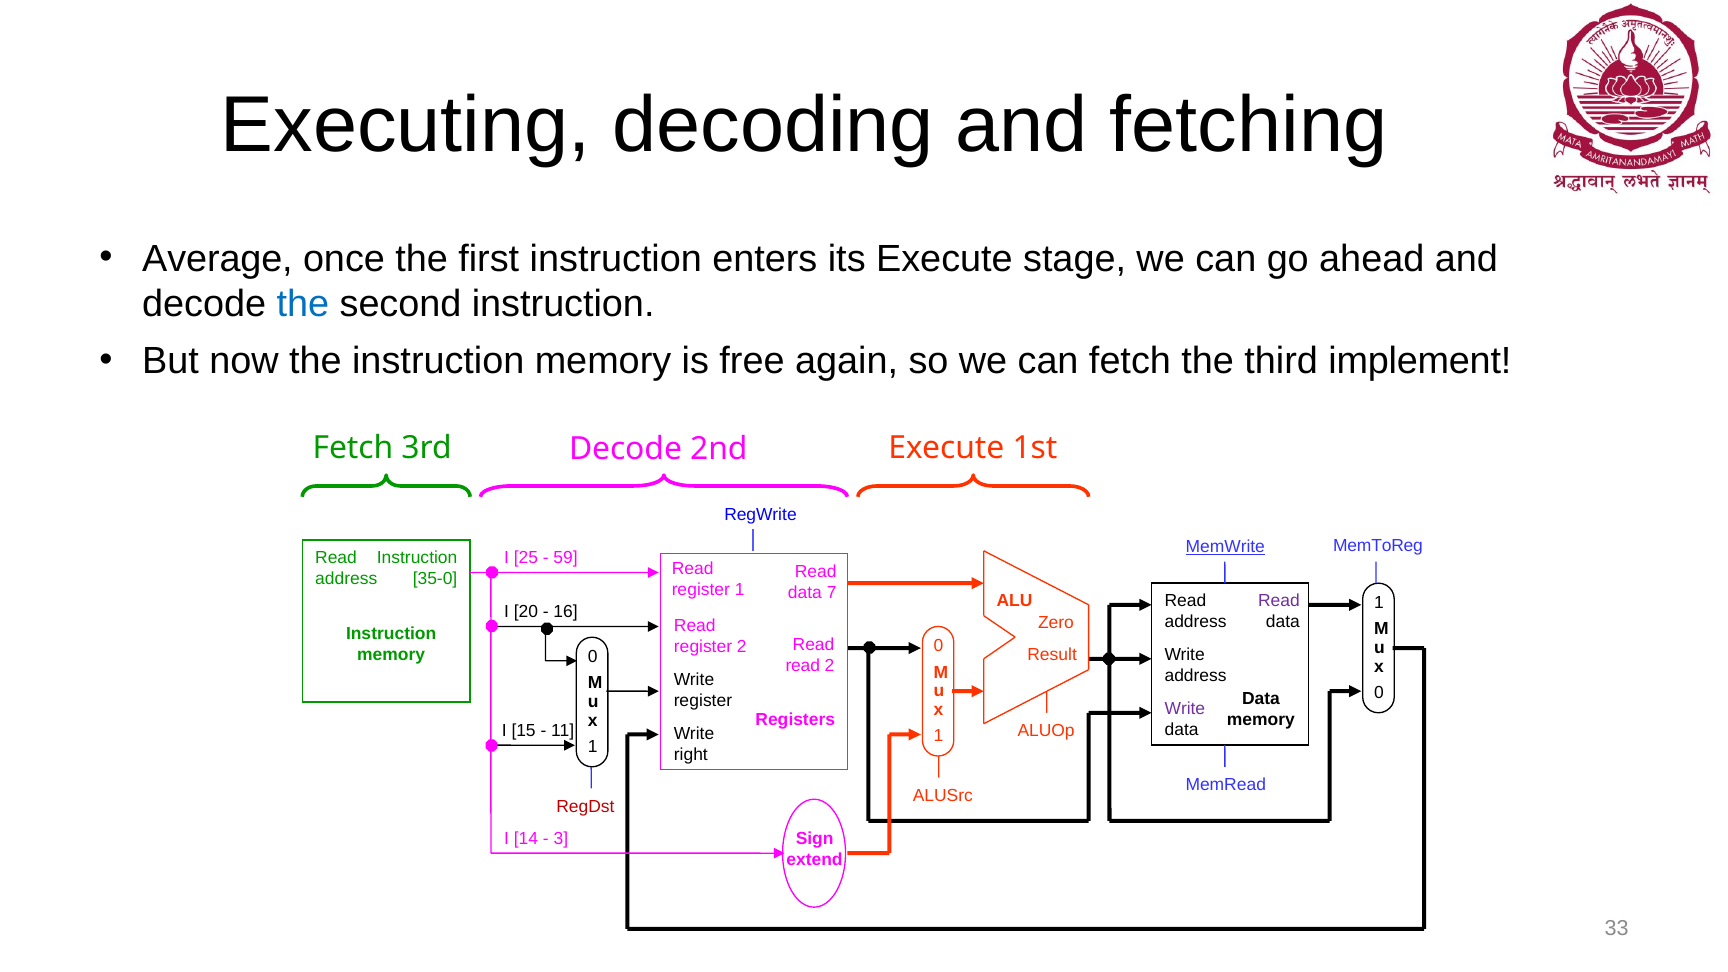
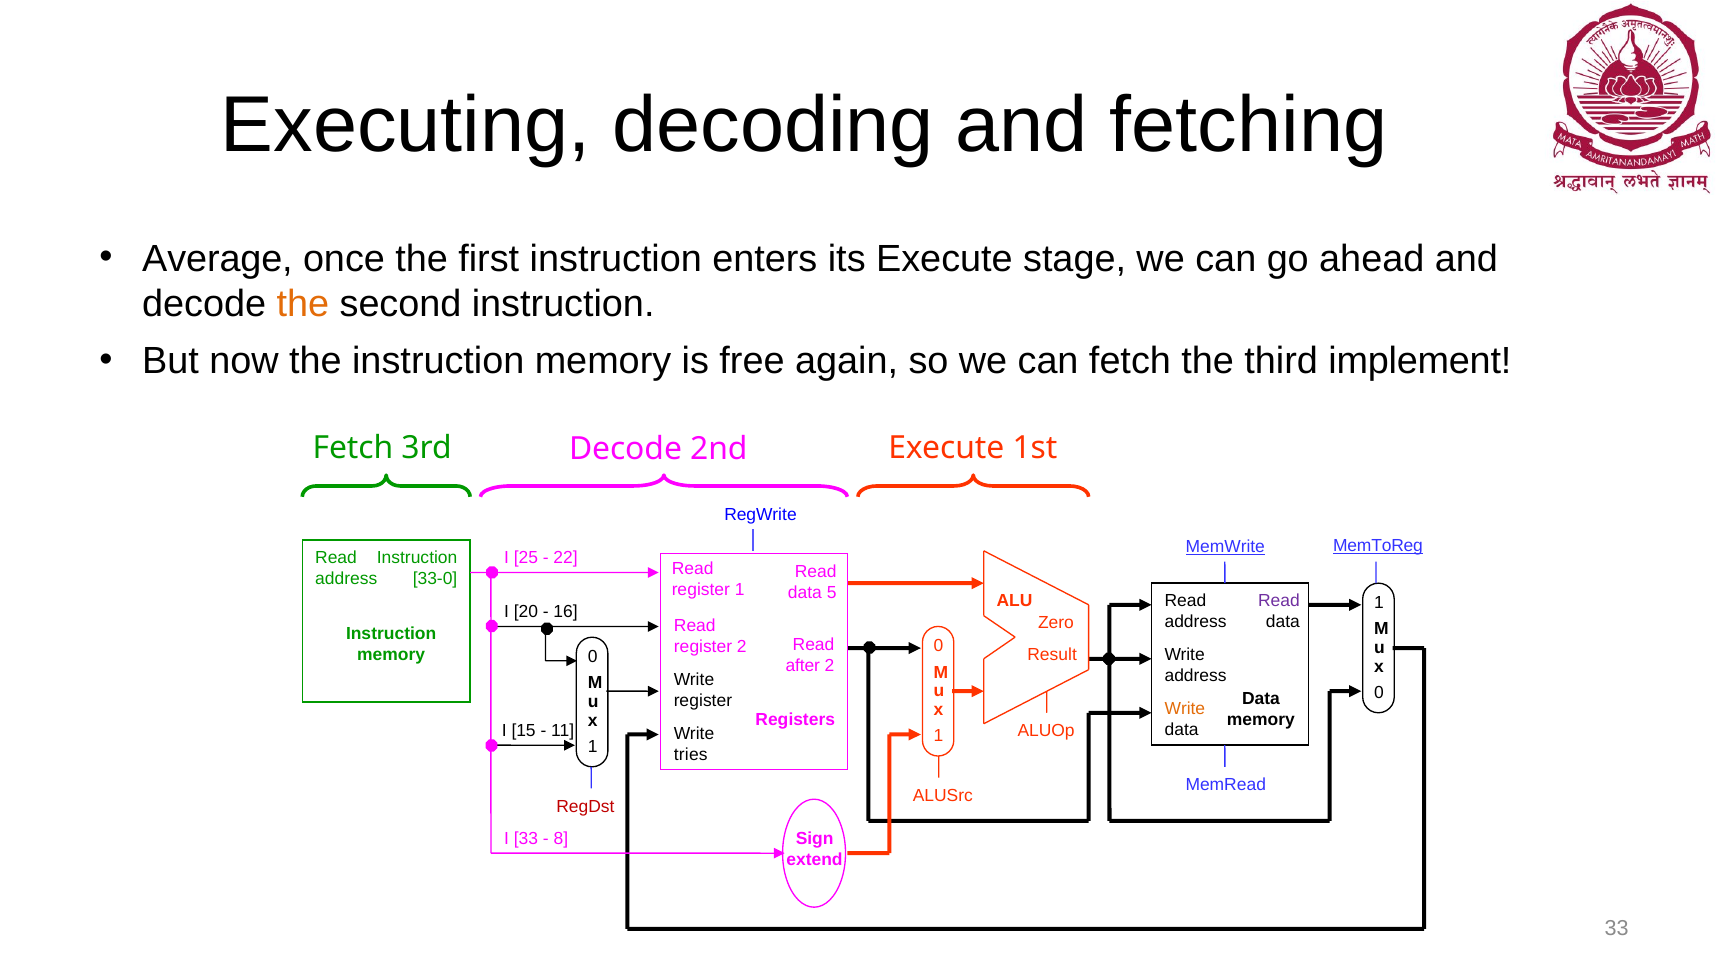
the colour: blue -> orange (303, 304)
MemToReg underline: none -> present (1378, 546)
59: 59 -> 22 (566, 558)
35-0: 35-0 -> 33-0 (435, 579)
7: 7 -> 5 (832, 592)
read: read -> after (803, 666)
Write colour: purple -> orange (1185, 709)
right: right -> tries (691, 755)
I 14: 14 -> 33 (526, 839)
3: 3 -> 8 (561, 839)
